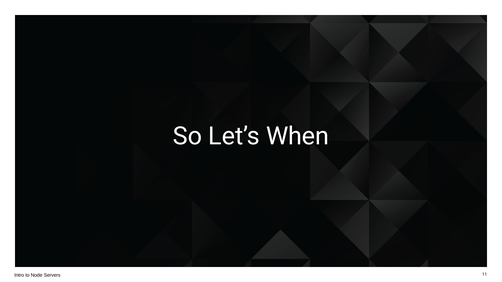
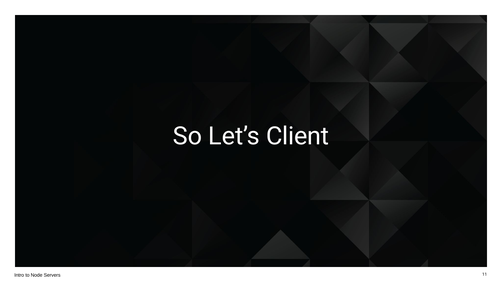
When: When -> Client (298, 136)
